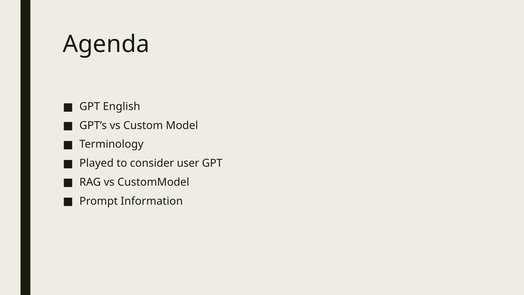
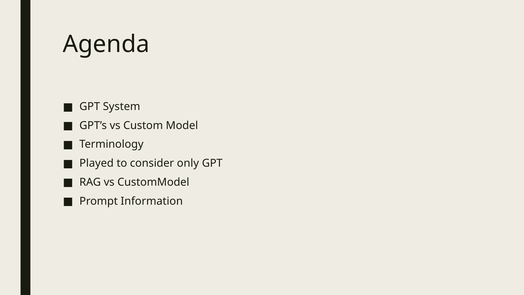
English: English -> System (122, 106)
user: user -> only (188, 163)
